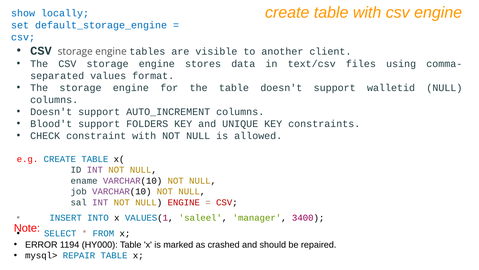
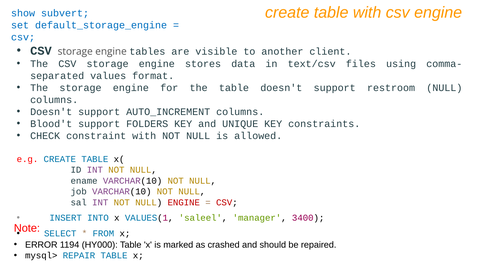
locally: locally -> subvert (65, 13)
walletid: walletid -> restroom (391, 88)
